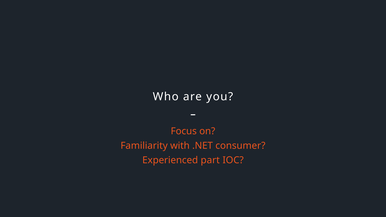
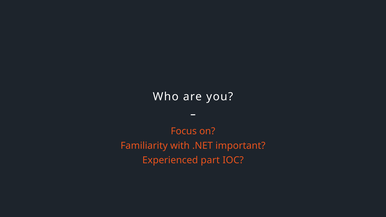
consumer: consumer -> important (240, 146)
